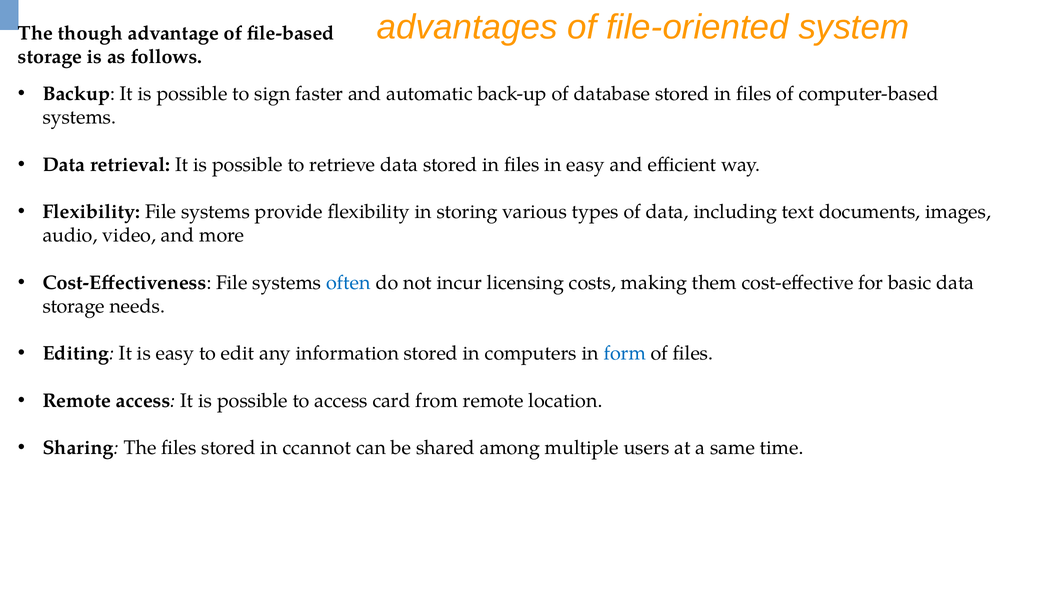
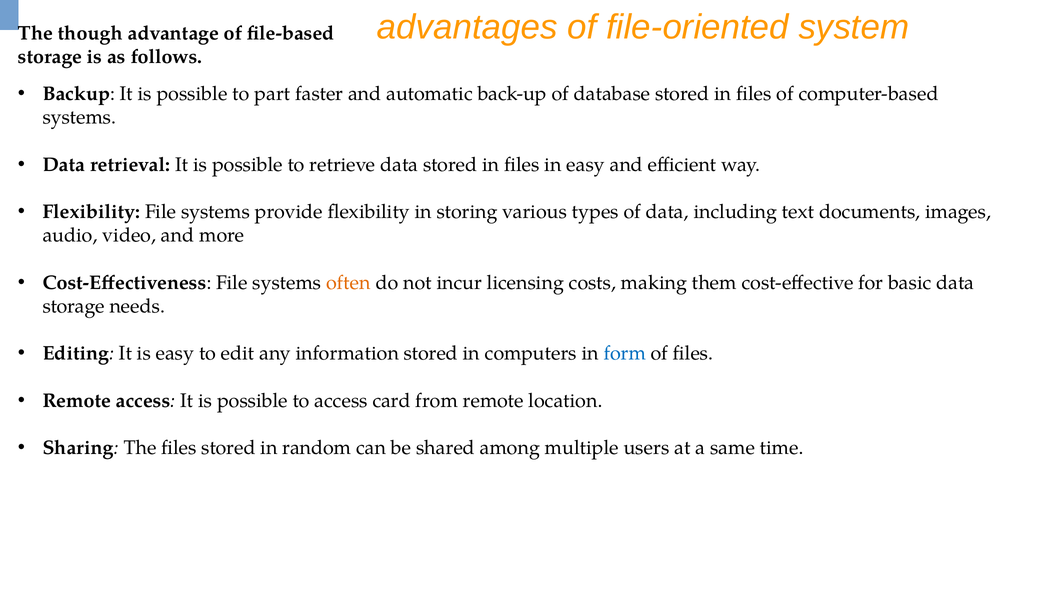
sign: sign -> part (272, 94)
often colour: blue -> orange (348, 282)
ccannot: ccannot -> random (317, 447)
